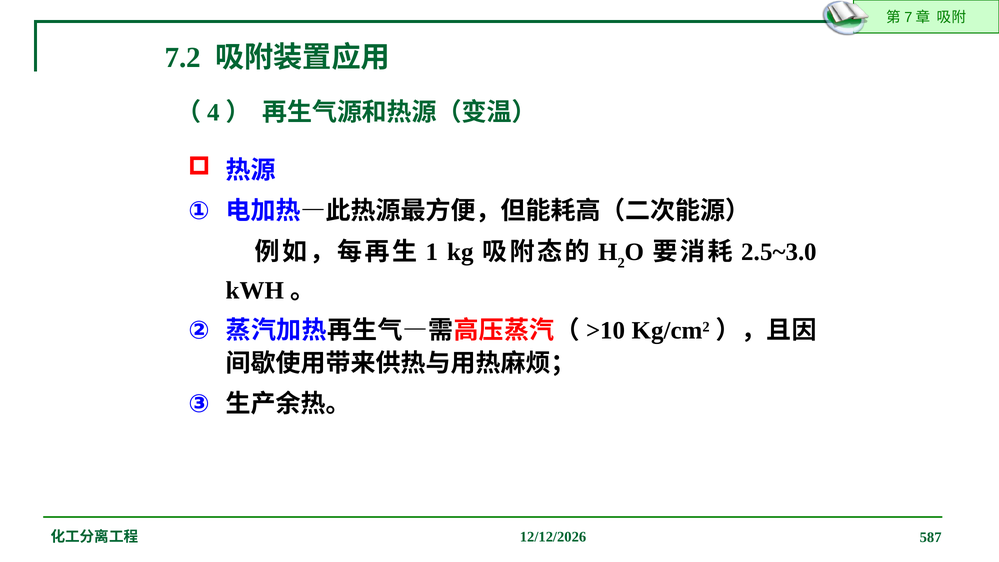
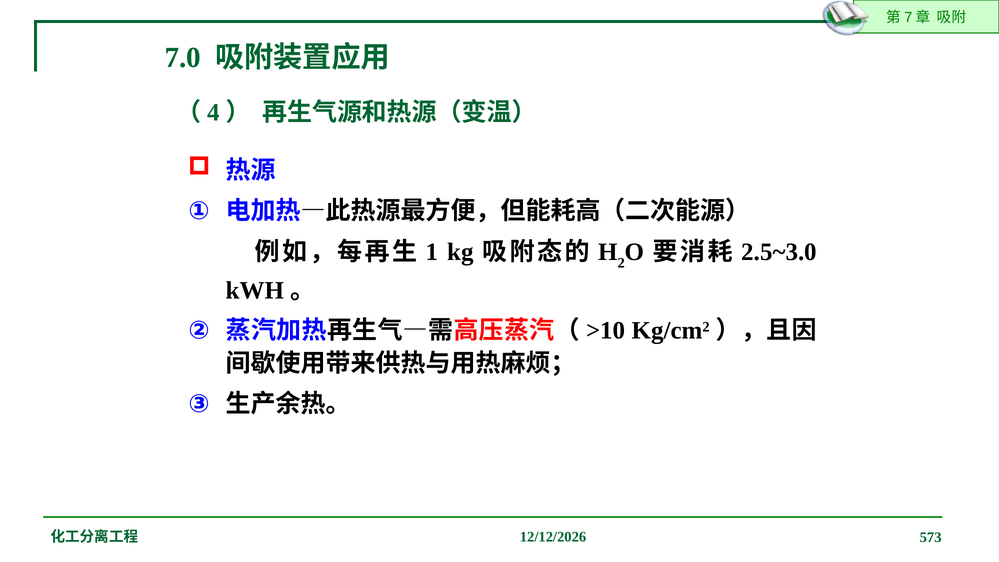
7.2: 7.2 -> 7.0 (183, 58)
587: 587 -> 573 (931, 538)
